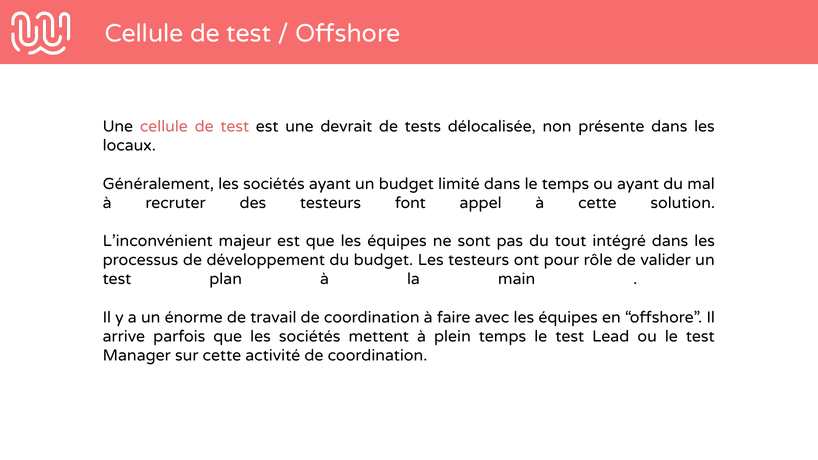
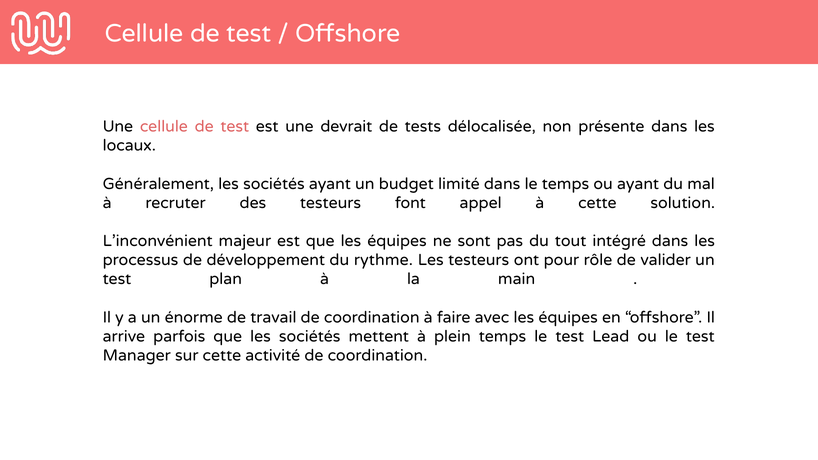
du budget: budget -> rythme (383, 260)
